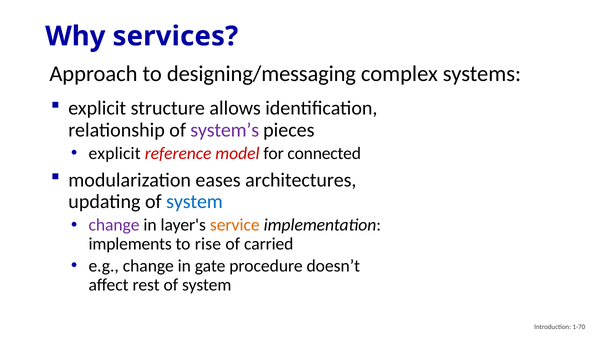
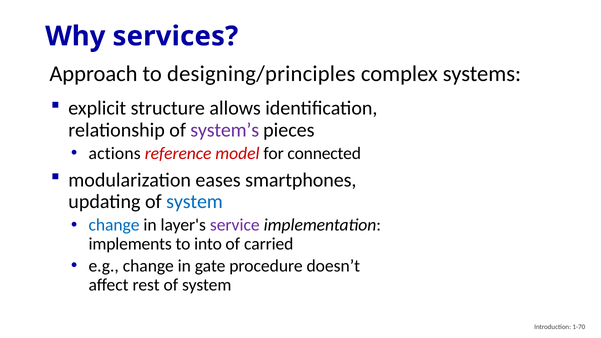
designing/messaging: designing/messaging -> designing/principles (261, 74)
explicit: explicit -> actions (115, 153)
architectures: architectures -> smartphones (301, 180)
change colour: purple -> blue (114, 225)
service colour: orange -> purple (235, 225)
rise: rise -> into (208, 244)
